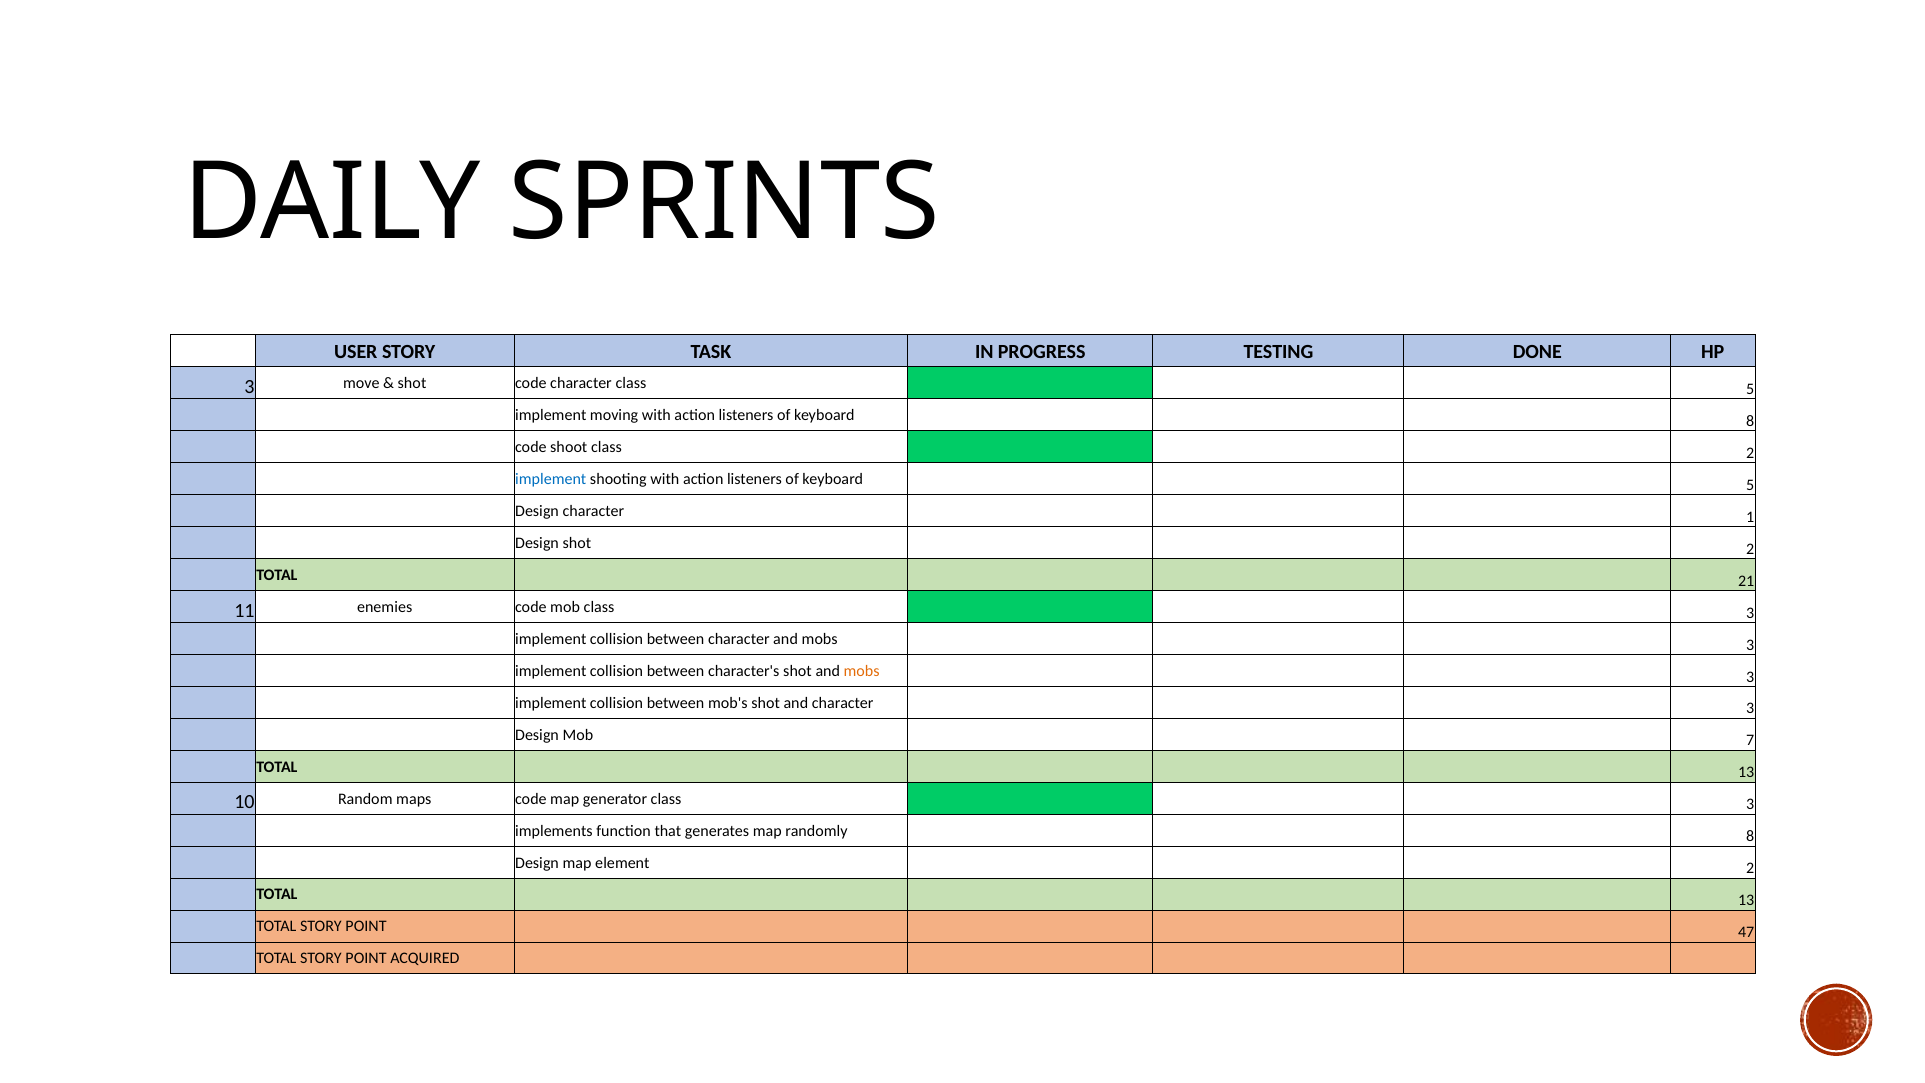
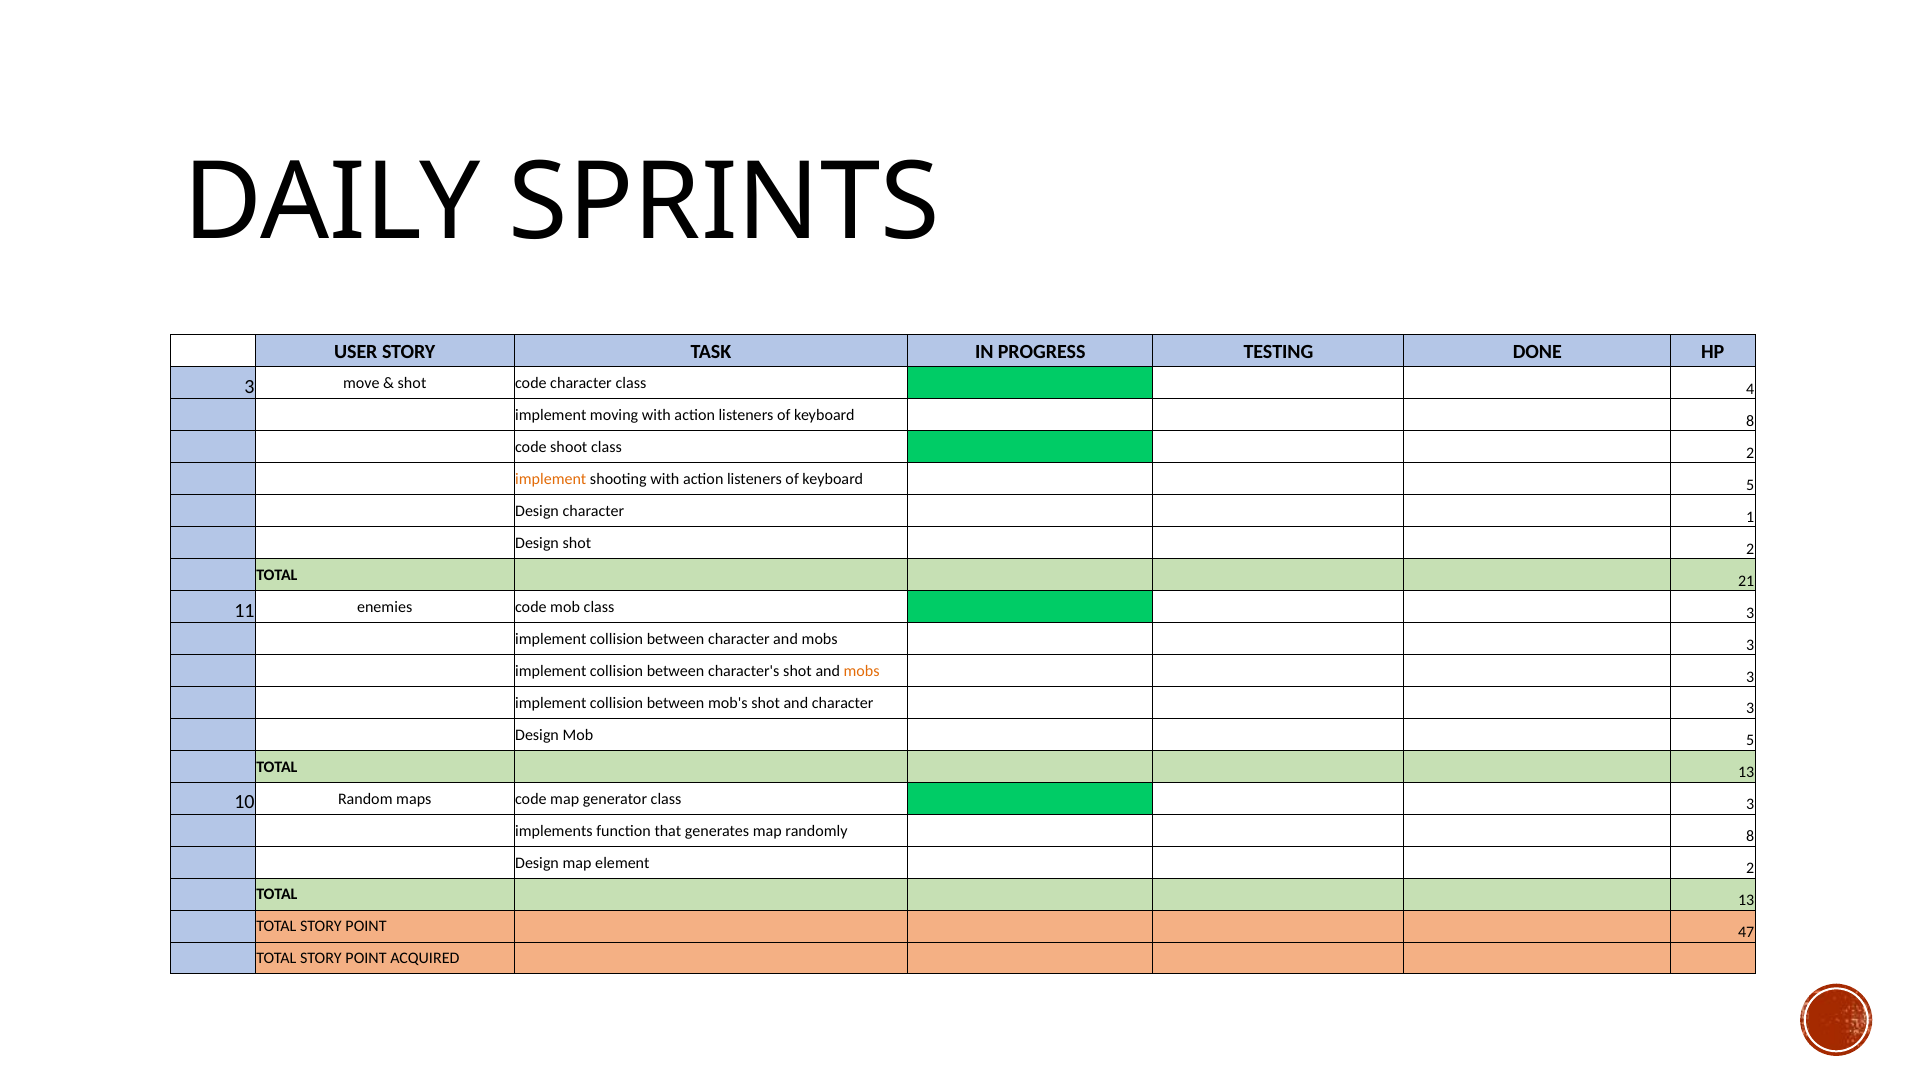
class 5: 5 -> 4 (1750, 389)
implement colour: blue -> orange (551, 479)
Mob 7: 7 -> 5 (1750, 741)
